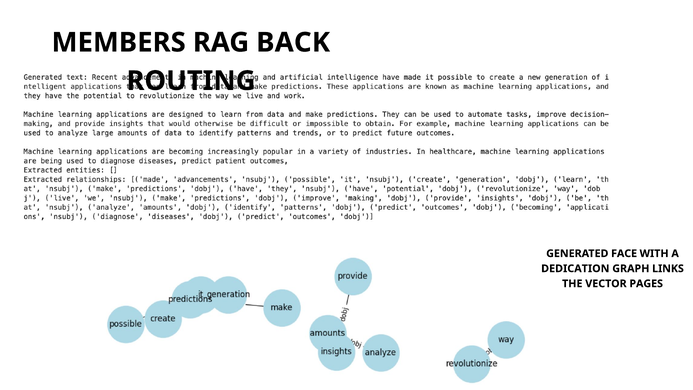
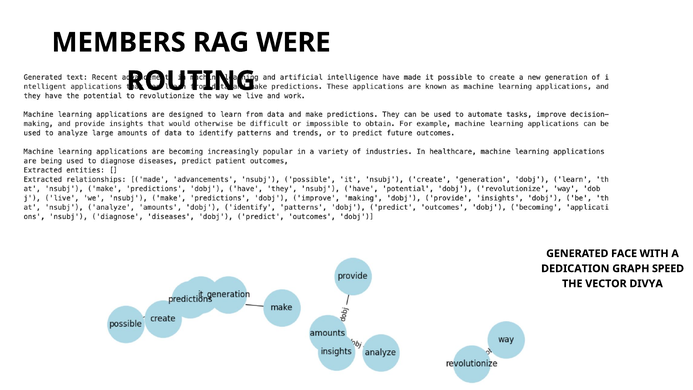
BACK: BACK -> WERE (293, 42)
LINKS: LINKS -> SPEED (668, 268)
PAGES: PAGES -> DIVYA (646, 284)
